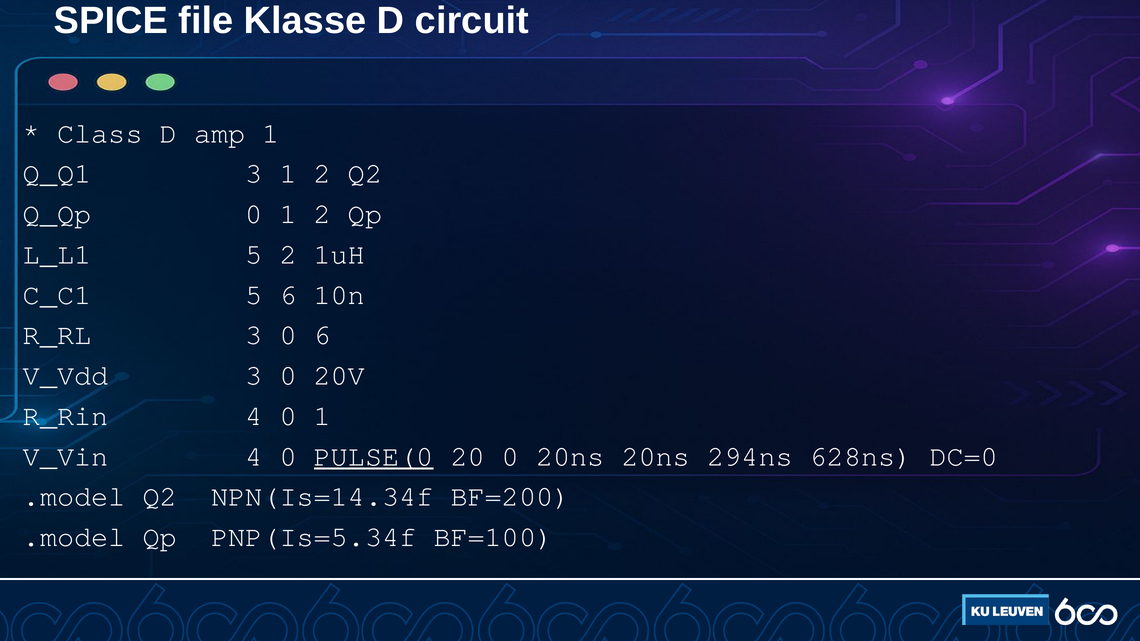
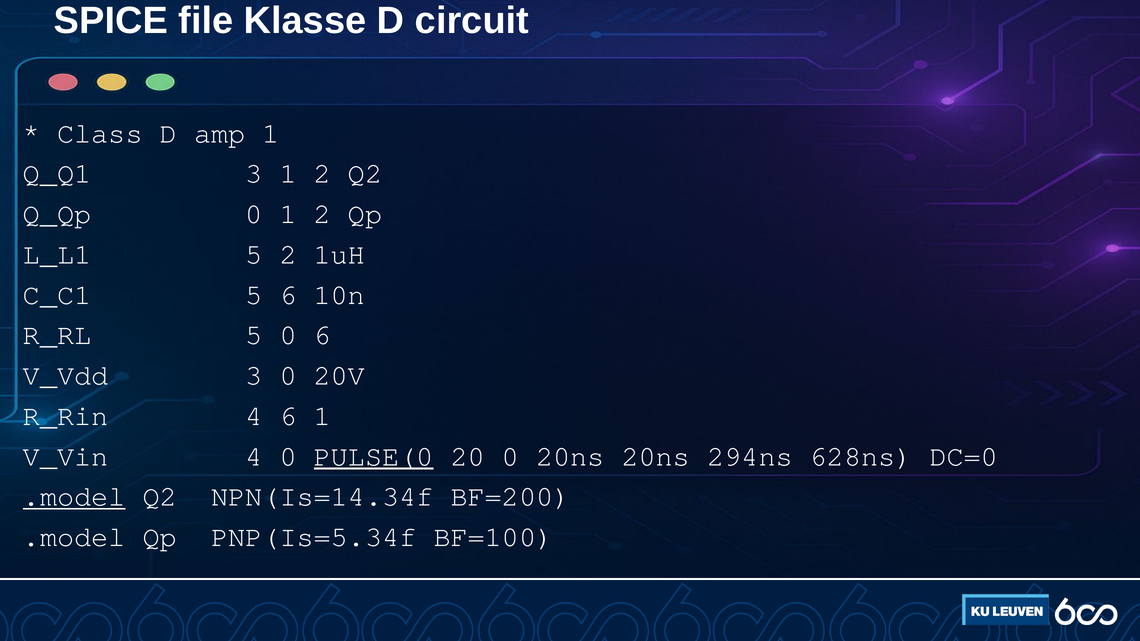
R_RL 3: 3 -> 5 (254, 335)
R_Rin 4 0: 0 -> 6 (288, 416)
.model underline: none -> present (74, 497)
